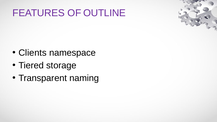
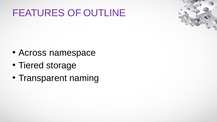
Clients: Clients -> Across (33, 53)
